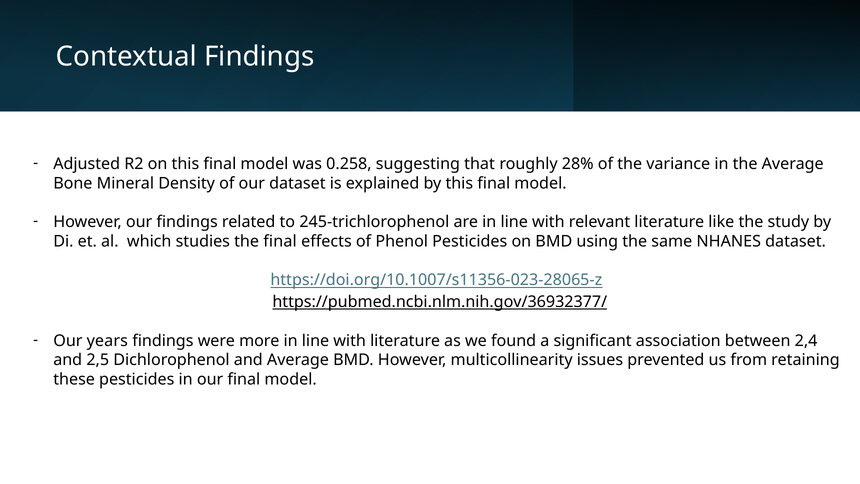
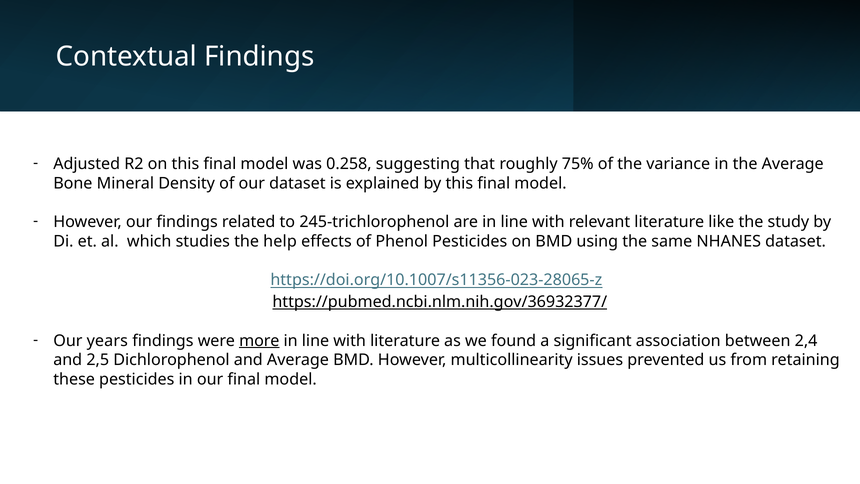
28%: 28% -> 75% (578, 164)
the final: final -> help (280, 241)
more underline: none -> present (259, 341)
